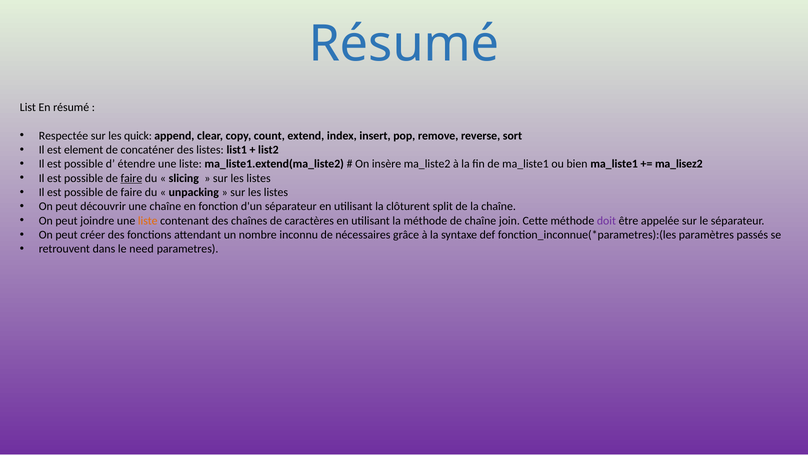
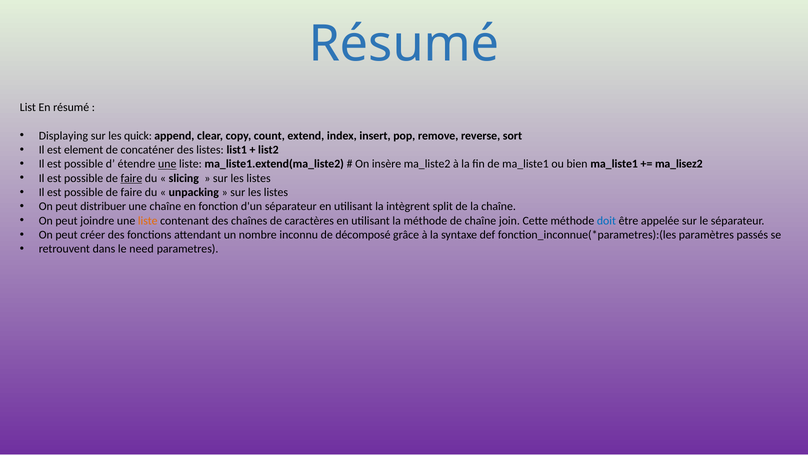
Respectée: Respectée -> Displaying (63, 136)
une underline: none -> present (167, 164)
découvrir: découvrir -> distribuer (103, 206)
clôturent: clôturent -> intègrent (408, 206)
doit colour: purple -> blue (606, 220)
nécessaires: nécessaires -> décomposé (363, 235)
